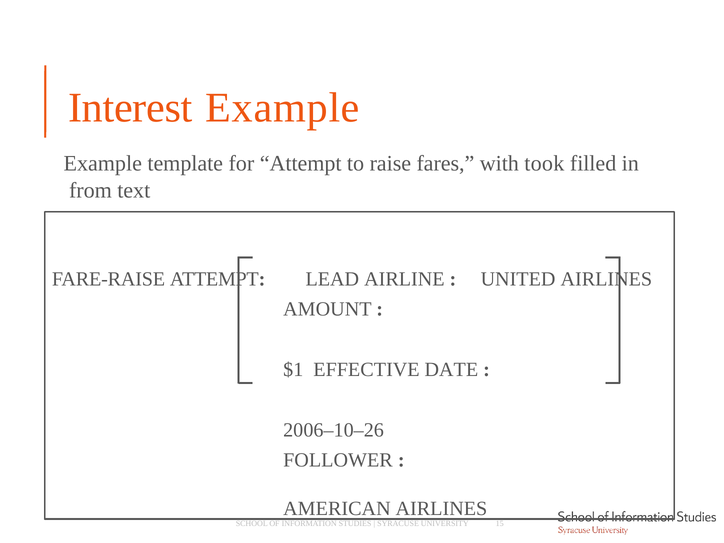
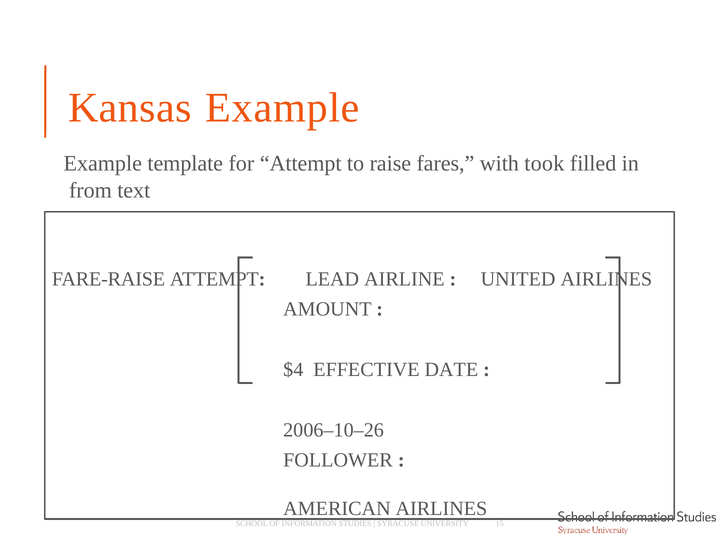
Interest: Interest -> Kansas (130, 108)
$1: $1 -> $4 (293, 370)
